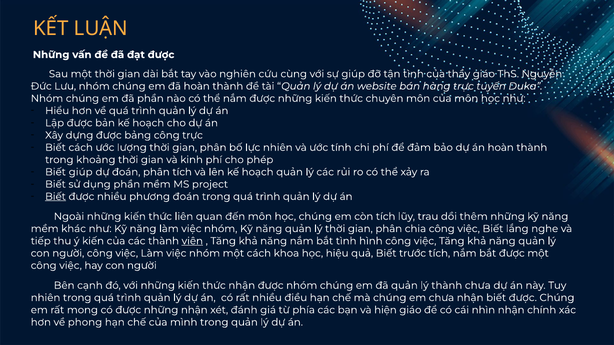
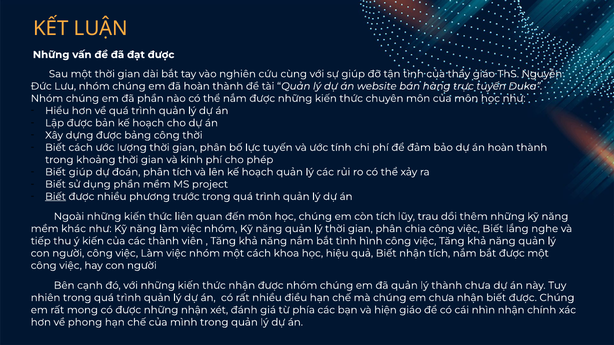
công trực: trực -> thời (192, 135)
lực nhiên: nhiên -> tuyến (278, 148)
phương đoán: đoán -> trước (186, 197)
viên underline: present -> none (192, 241)
Biết trước: trước -> nhận (413, 253)
